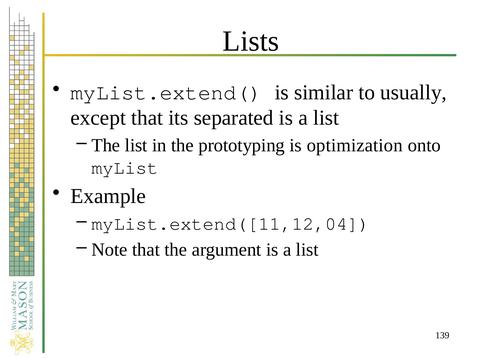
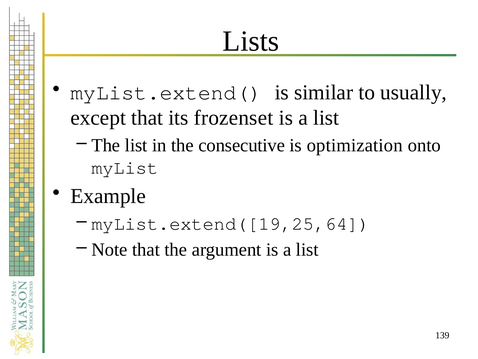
separated: separated -> frozenset (234, 118)
prototyping: prototyping -> consecutive (242, 145)
myList.extend([11,12,04: myList.extend([11,12,04 -> myList.extend([19,25,64 (231, 223)
